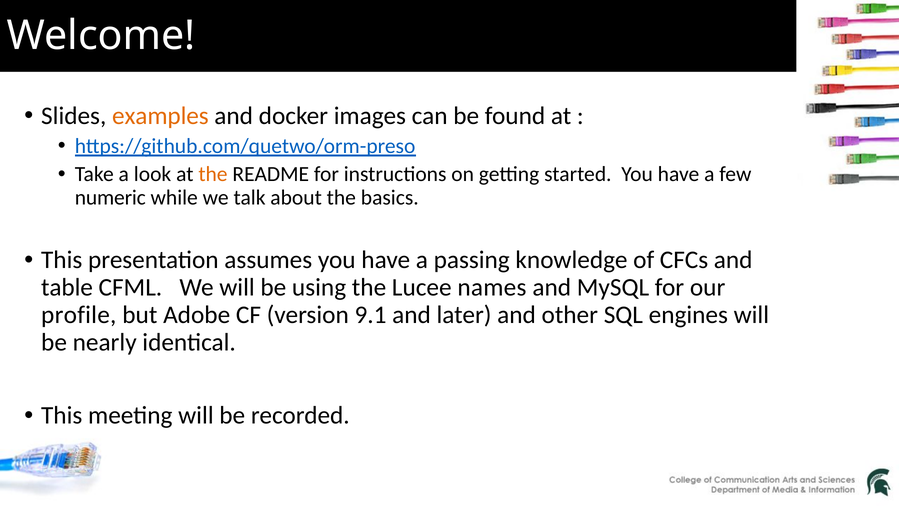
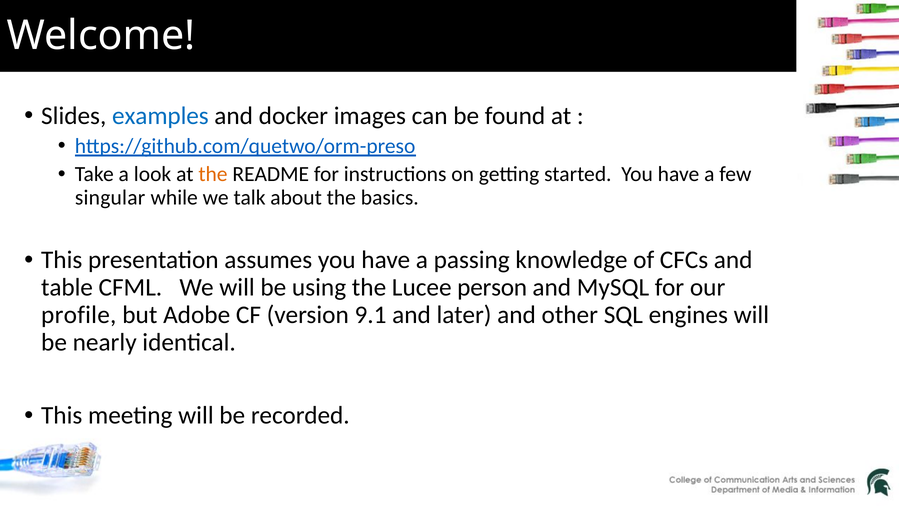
examples colour: orange -> blue (160, 116)
numeric: numeric -> singular (110, 197)
names: names -> person (492, 287)
